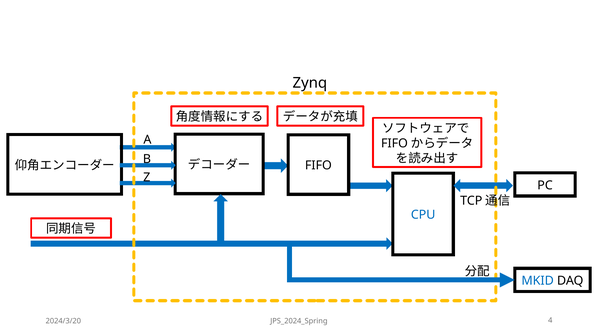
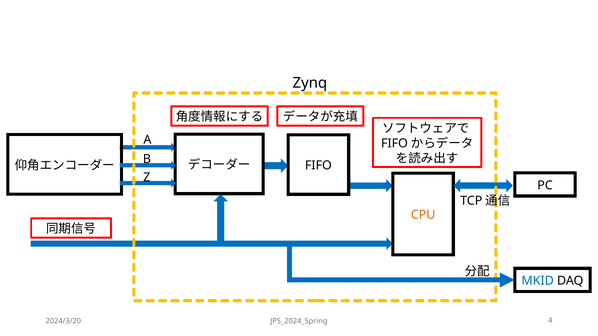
CPU colour: blue -> orange (423, 215)
